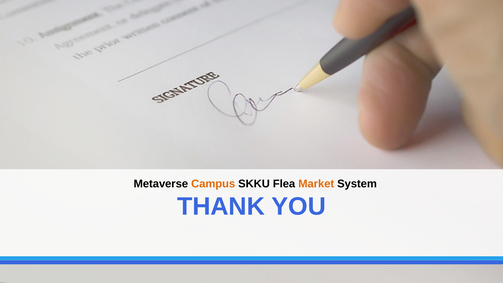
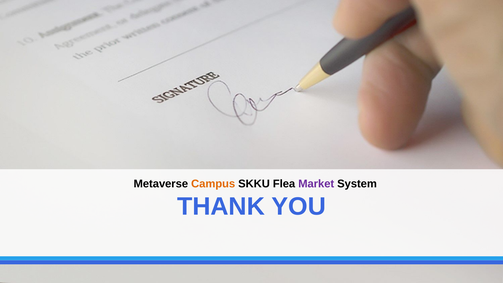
Market colour: orange -> purple (316, 184)
